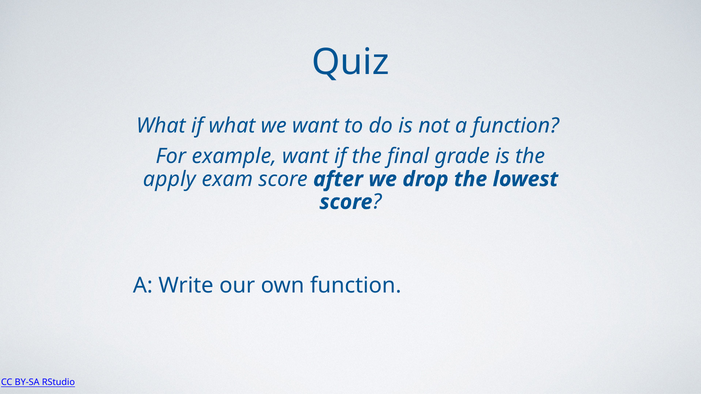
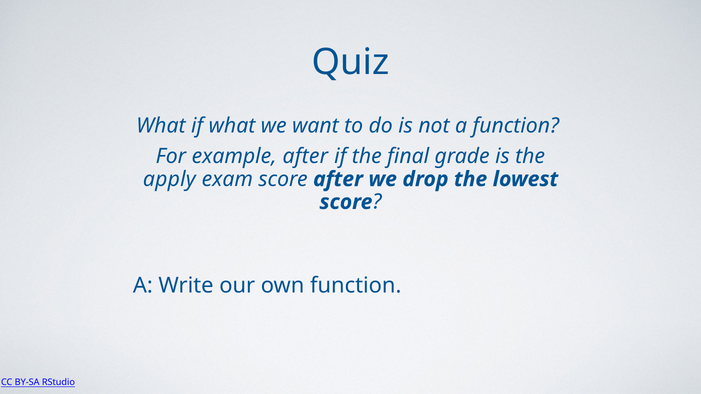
example want: want -> after (305, 156)
